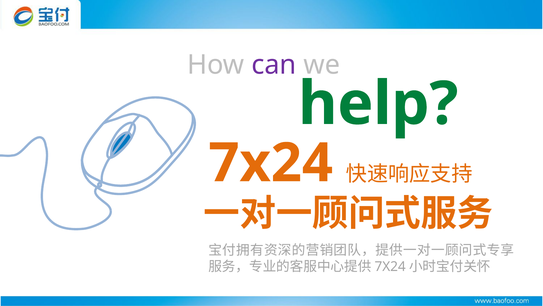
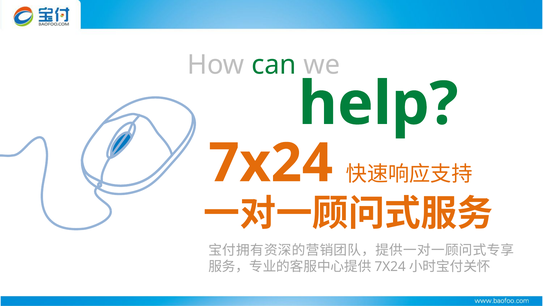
can colour: purple -> green (274, 65)
